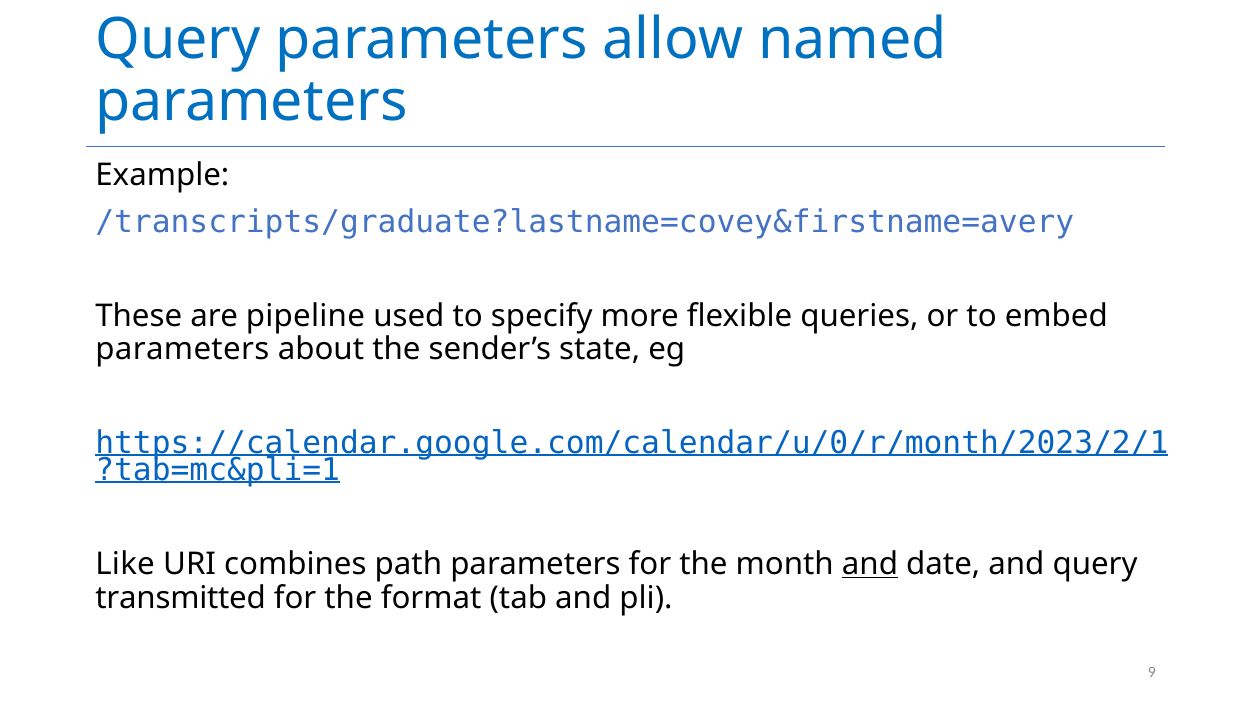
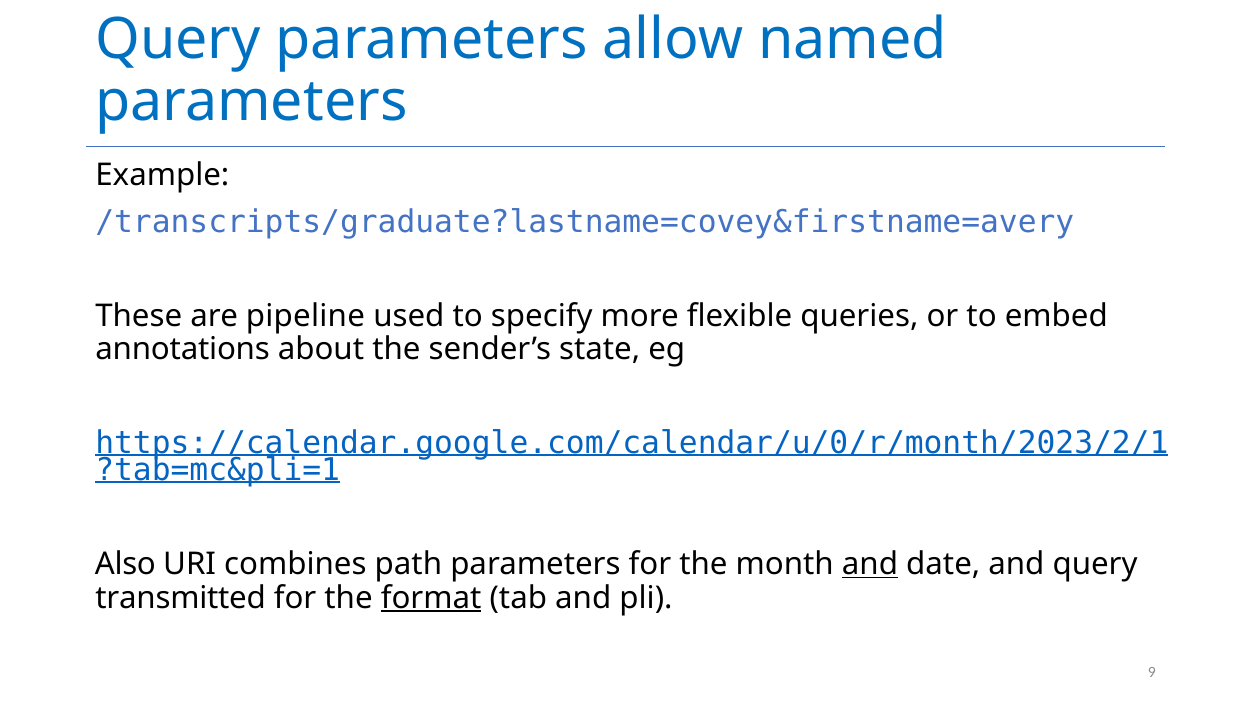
parameters: parameters -> annotations (183, 349)
Like: Like -> Also (125, 564)
format underline: none -> present (431, 598)
